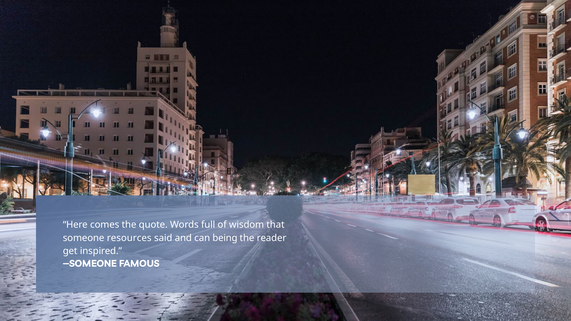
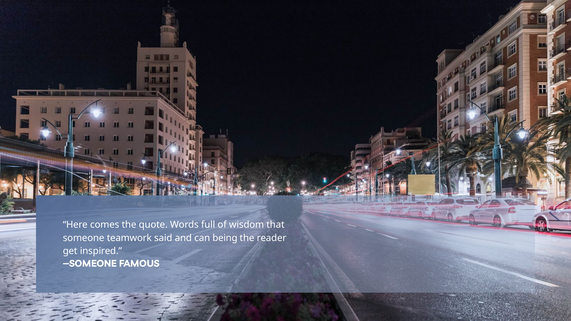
resources: resources -> teamwork (129, 238)
